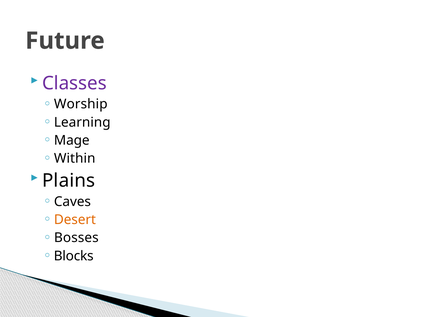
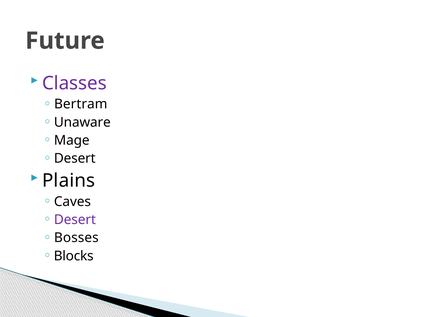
Worship: Worship -> Bertram (81, 104)
Learning: Learning -> Unaware (82, 122)
Within: Within -> Desert (75, 158)
Desert colour: orange -> purple (75, 219)
